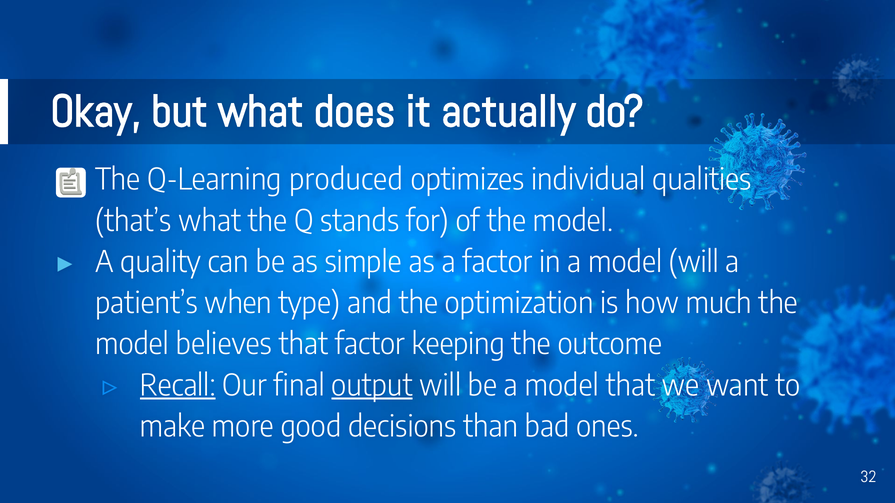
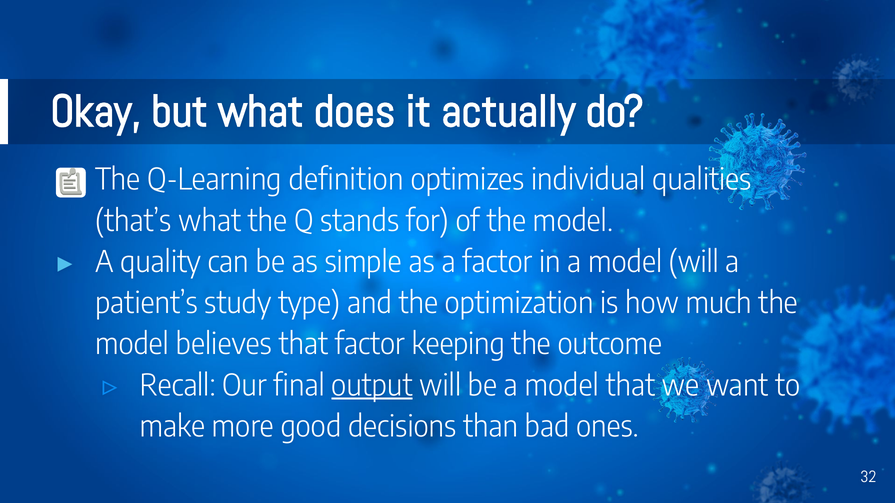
produced: produced -> definition (346, 180)
when: when -> study (238, 304)
Recall underline: present -> none (178, 386)
